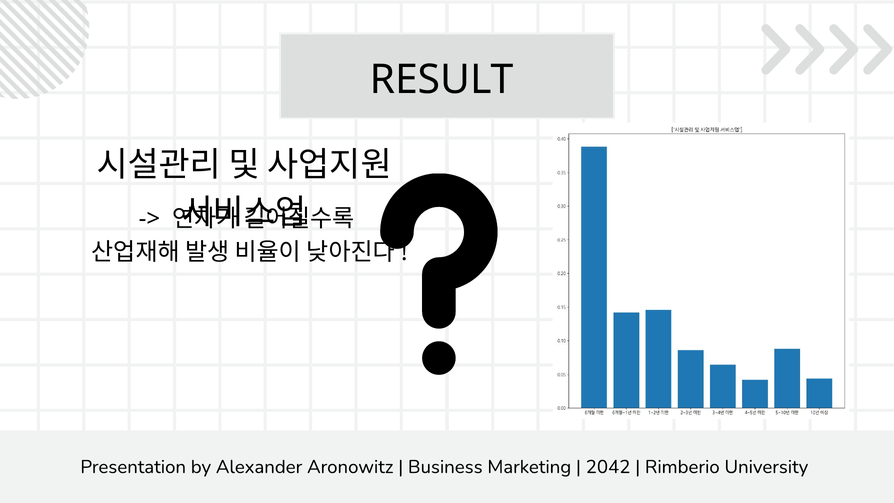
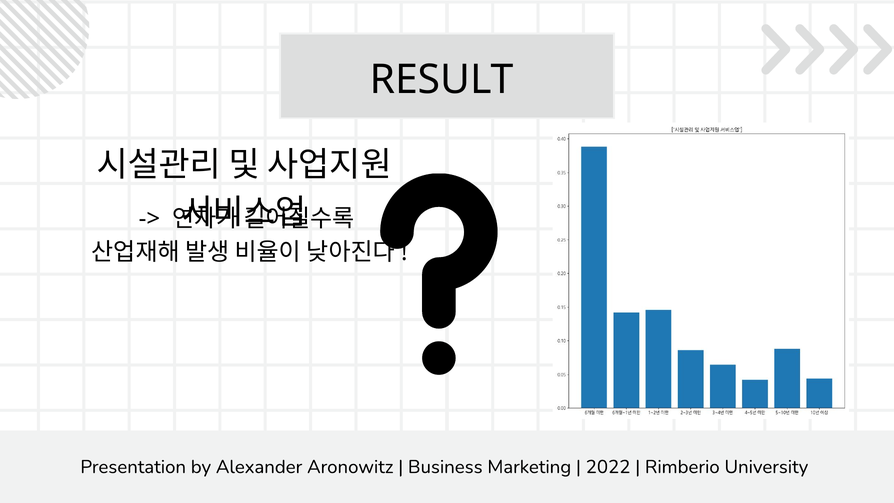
2042: 2042 -> 2022 (608, 467)
